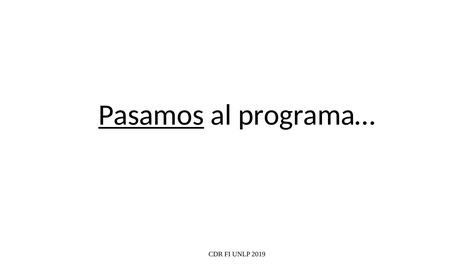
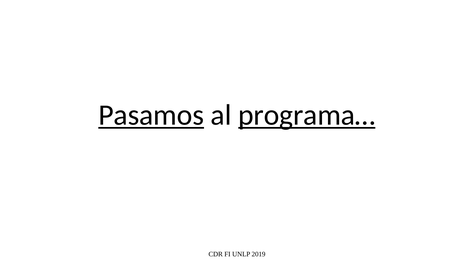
programa… underline: none -> present (307, 115)
